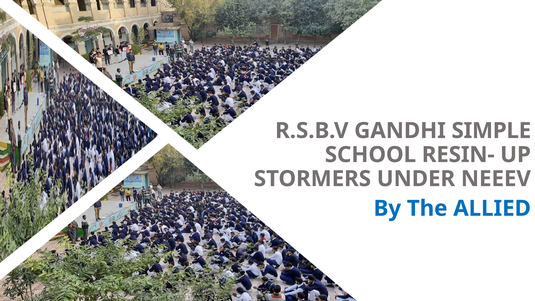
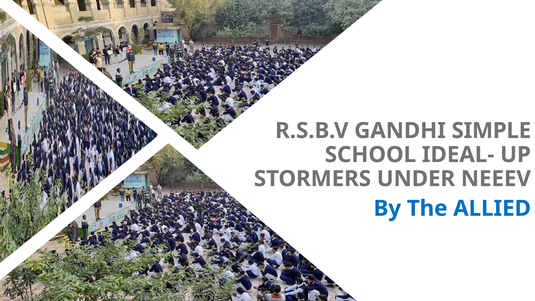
RESIN-: RESIN- -> IDEAL- (458, 155)
